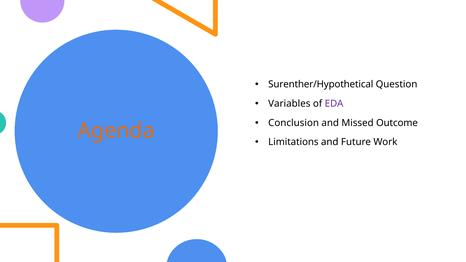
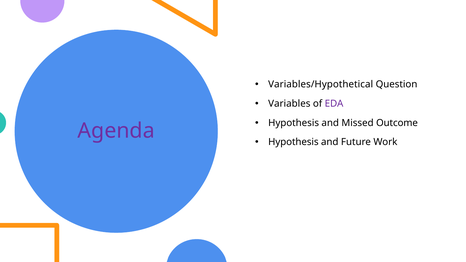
Surenther/Hypothetical: Surenther/Hypothetical -> Variables/Hypothetical (321, 84)
Conclusion: Conclusion -> Hypothesis (294, 123)
Agenda colour: orange -> purple (116, 131)
Limitations: Limitations -> Hypothesis (293, 142)
